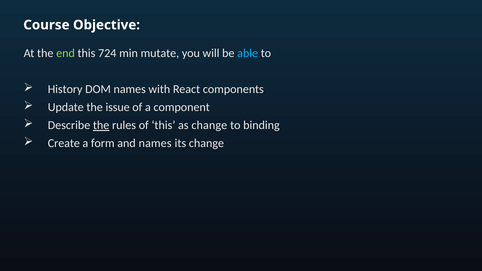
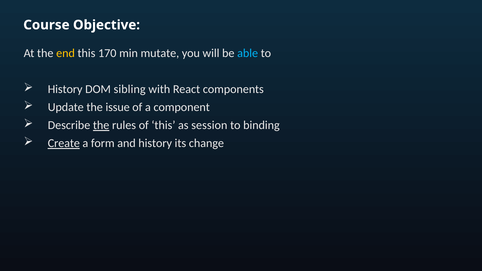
end colour: light green -> yellow (66, 53)
724: 724 -> 170 (107, 53)
DOM names: names -> sibling (130, 89)
as change: change -> session (209, 125)
Create underline: none -> present (64, 143)
and names: names -> history (155, 143)
